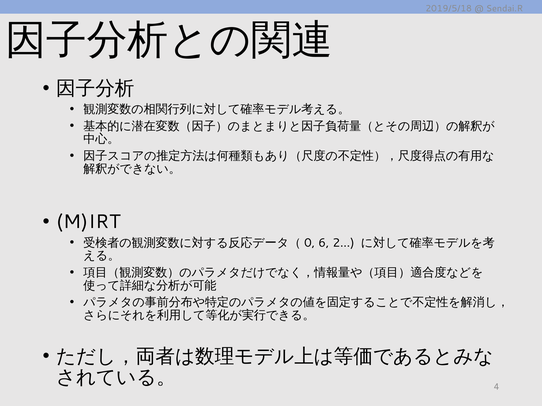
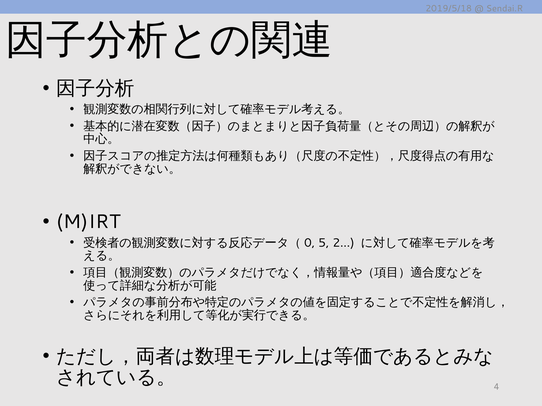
6: 6 -> 5 (324, 243)
